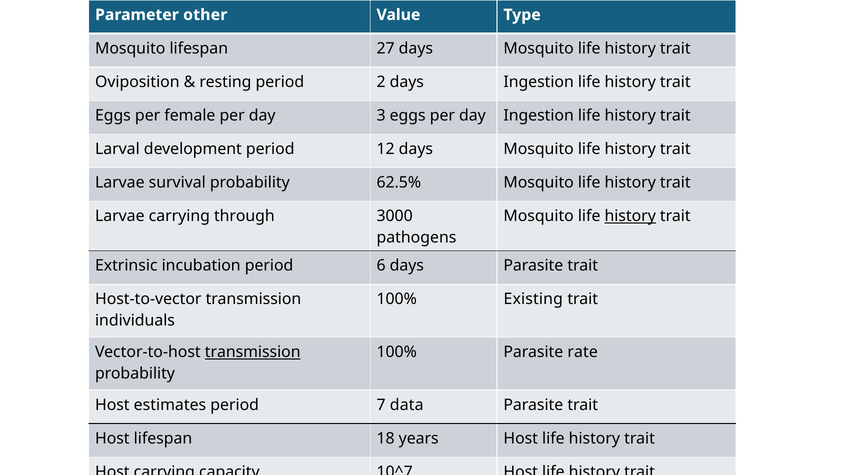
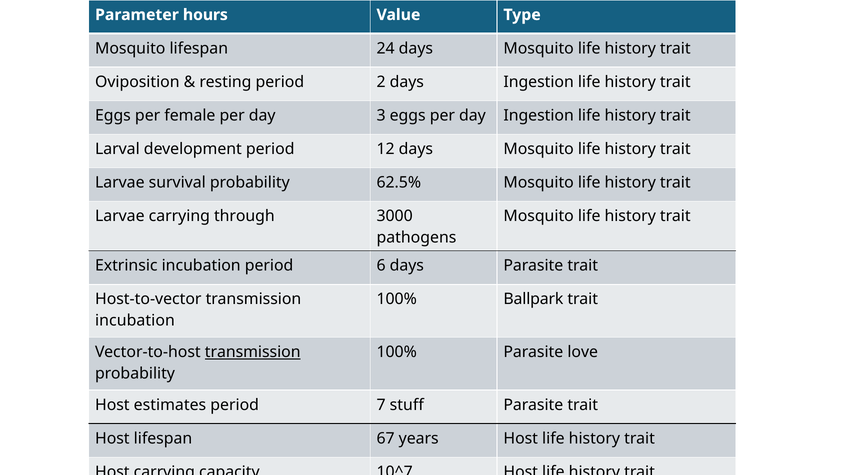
other: other -> hours (205, 15)
27: 27 -> 24 (386, 48)
history underline: present -> none (630, 216)
Existing: Existing -> Ballpark (533, 299)
individuals: individuals -> incubation (135, 321)
rate: rate -> love (583, 352)
data: data -> stuff (407, 405)
18: 18 -> 67 (386, 439)
